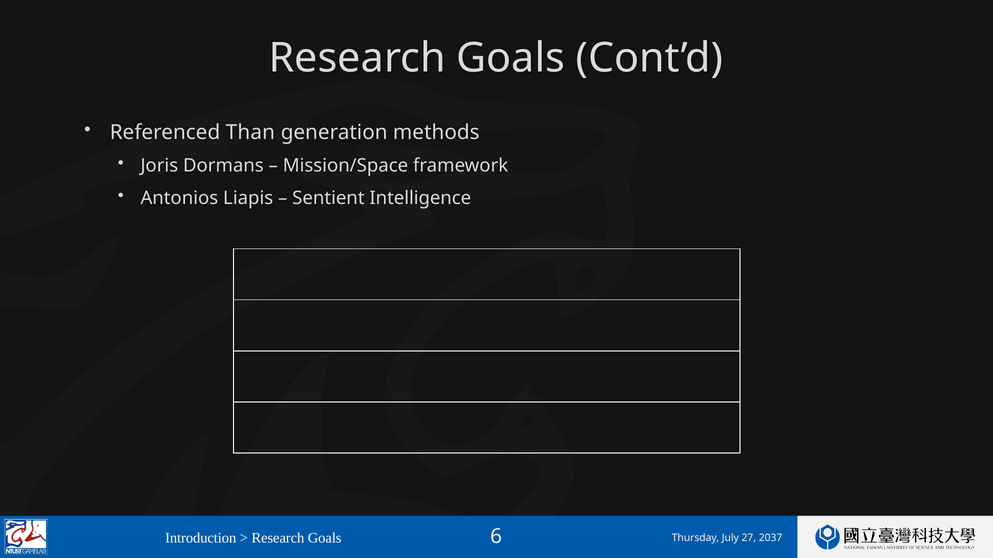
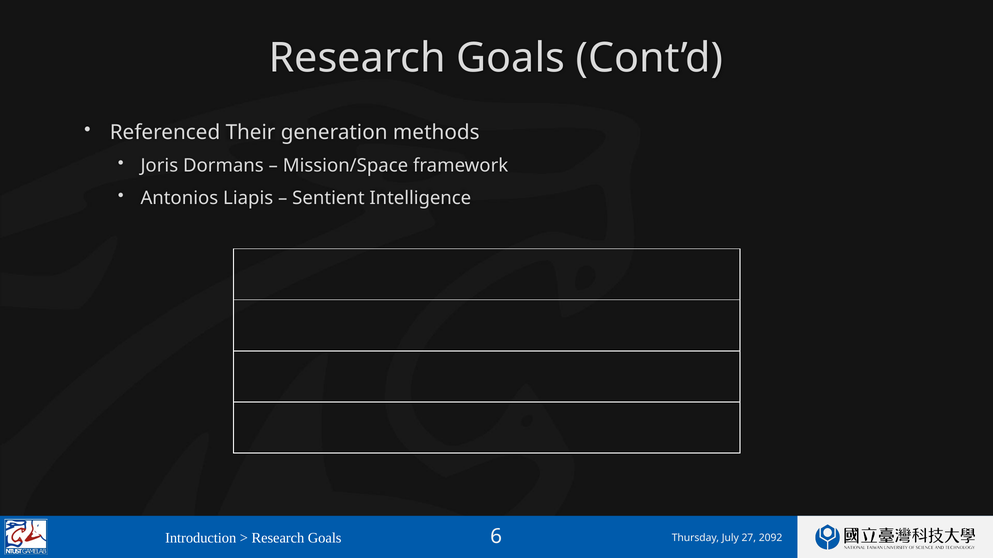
Than: Than -> Their (250, 132)
2037: 2037 -> 2092 (771, 538)
